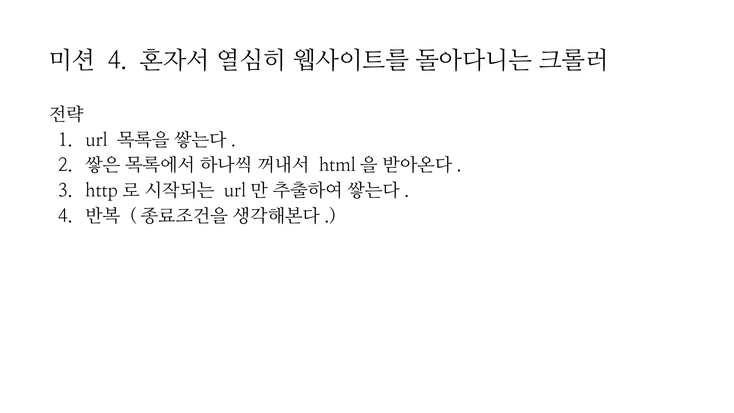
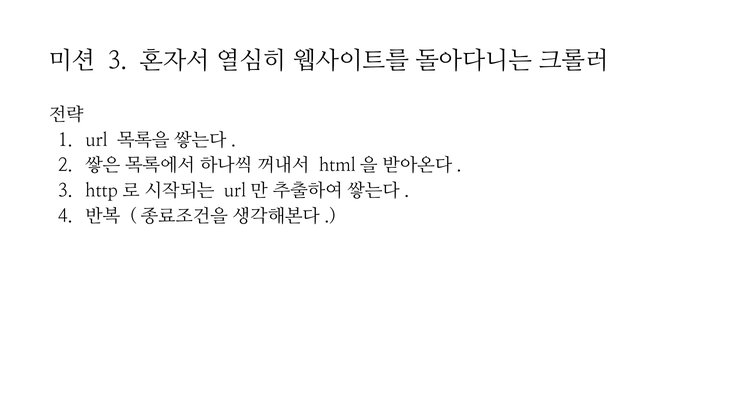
4: 4 -> 3 (118, 61)
